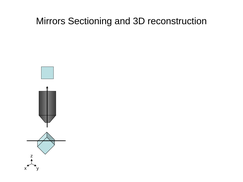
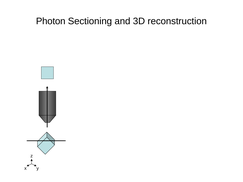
Mirrors: Mirrors -> Photon (51, 21)
